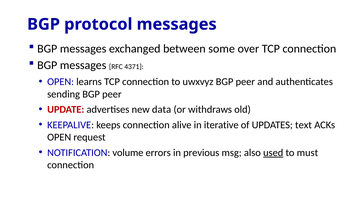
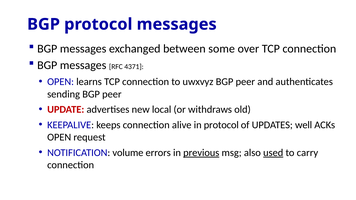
data: data -> local (162, 110)
in iterative: iterative -> protocol (221, 125)
text: text -> well (304, 125)
previous underline: none -> present (201, 153)
must: must -> carry (307, 153)
